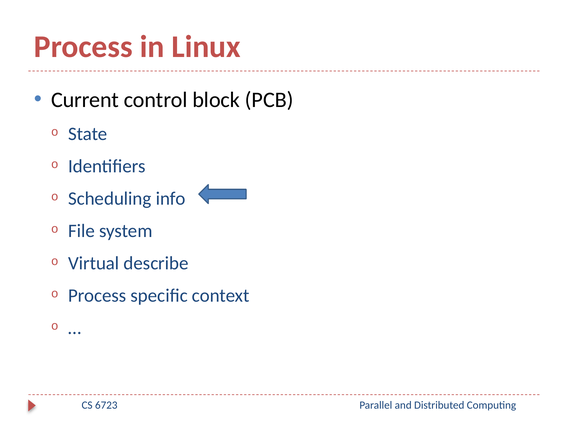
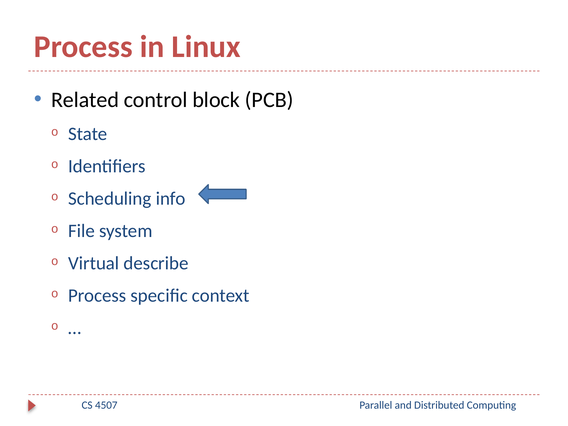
Current: Current -> Related (85, 100)
6723: 6723 -> 4507 (106, 405)
